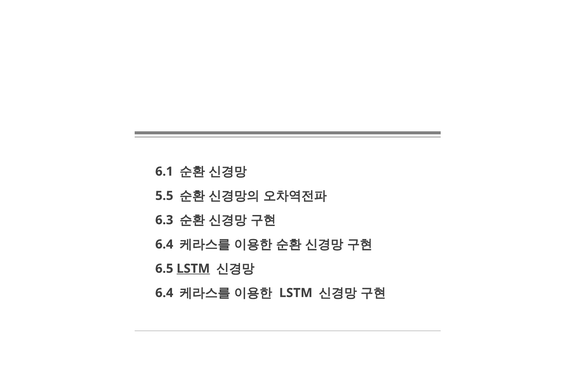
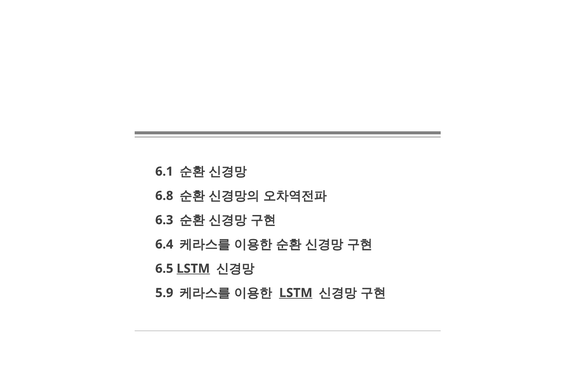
5.5: 5.5 -> 6.8 (164, 196)
6.4: 6.4 -> 5.9 (164, 293)
LSTM underline: none -> present (296, 293)
